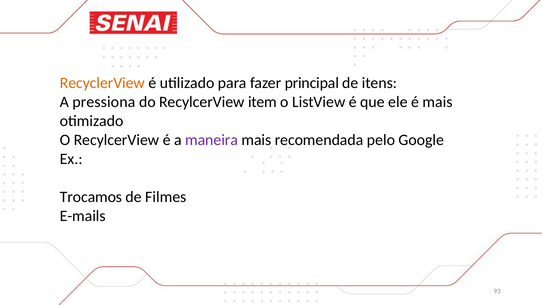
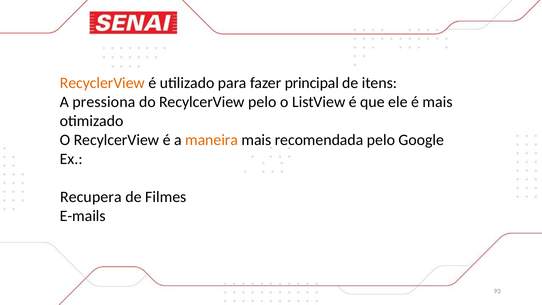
RecylcerView item: item -> pelo (262, 102)
maneira colour: purple -> orange (212, 140)
Trocamos: Trocamos -> Recupera (91, 197)
